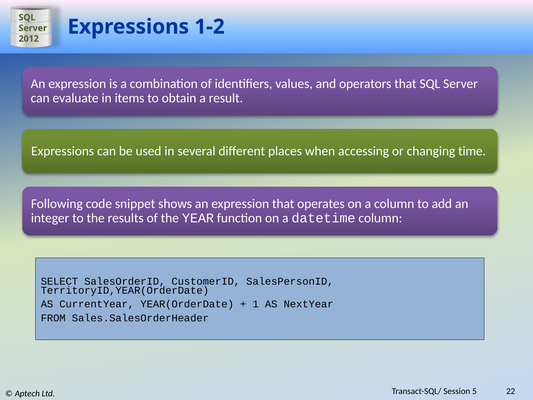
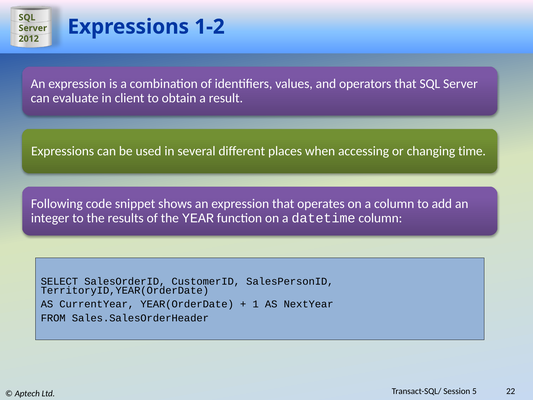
items: items -> client (130, 98)
